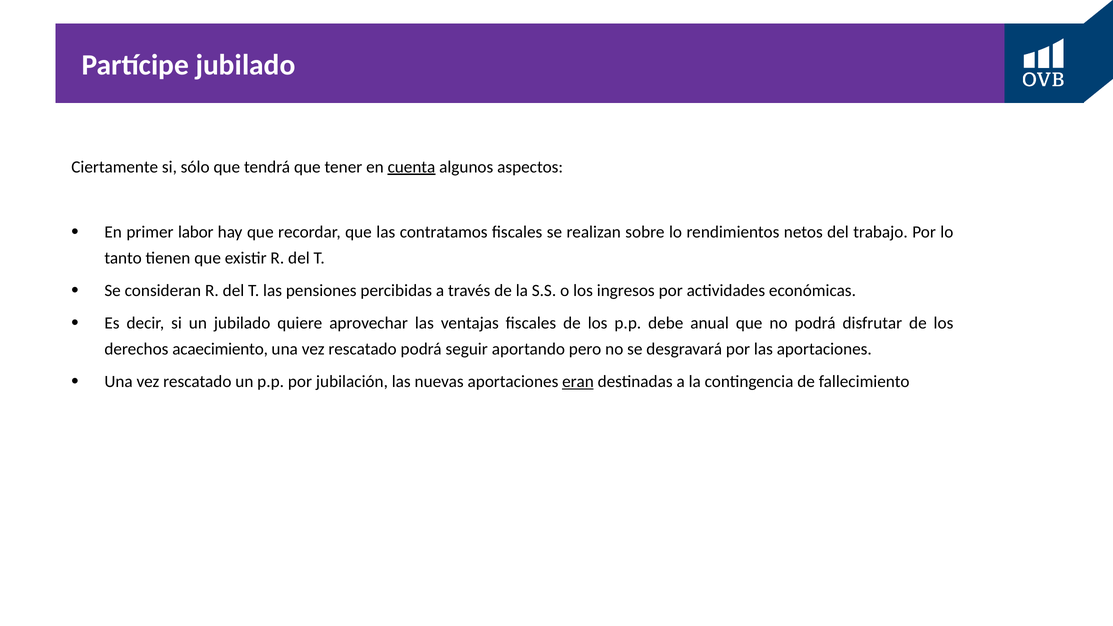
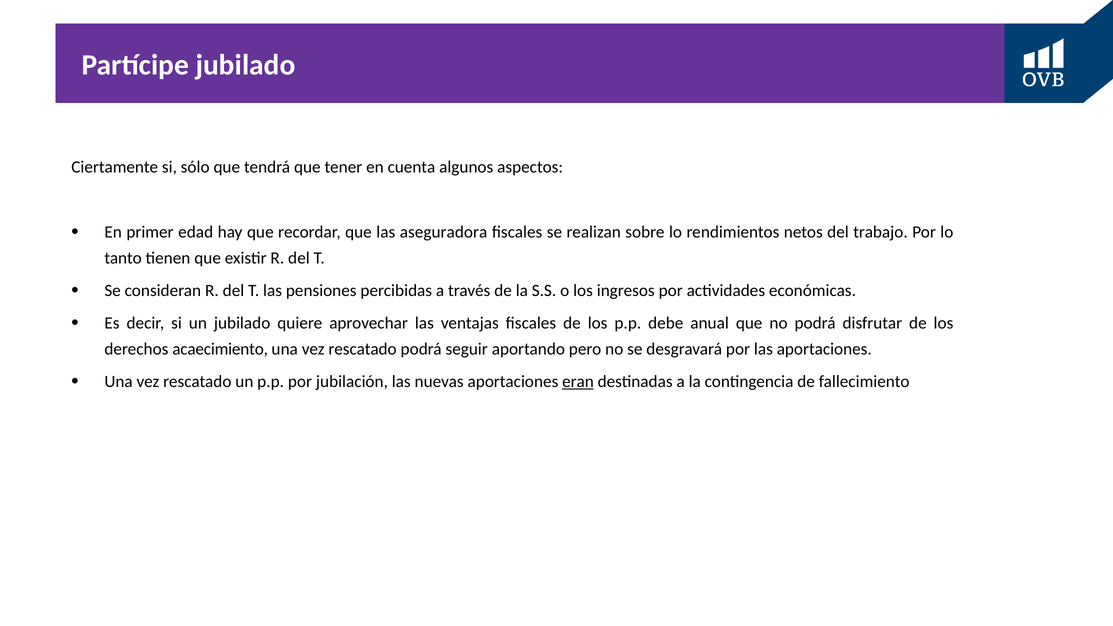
cuenta underline: present -> none (411, 167)
labor: labor -> edad (196, 232)
contratamos: contratamos -> aseguradora (444, 232)
